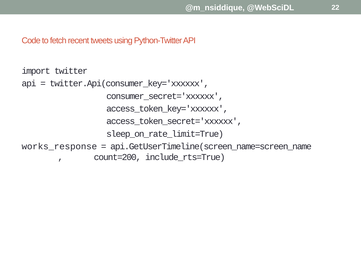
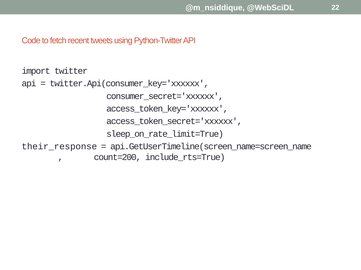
works_response: works_response -> their_response (59, 147)
